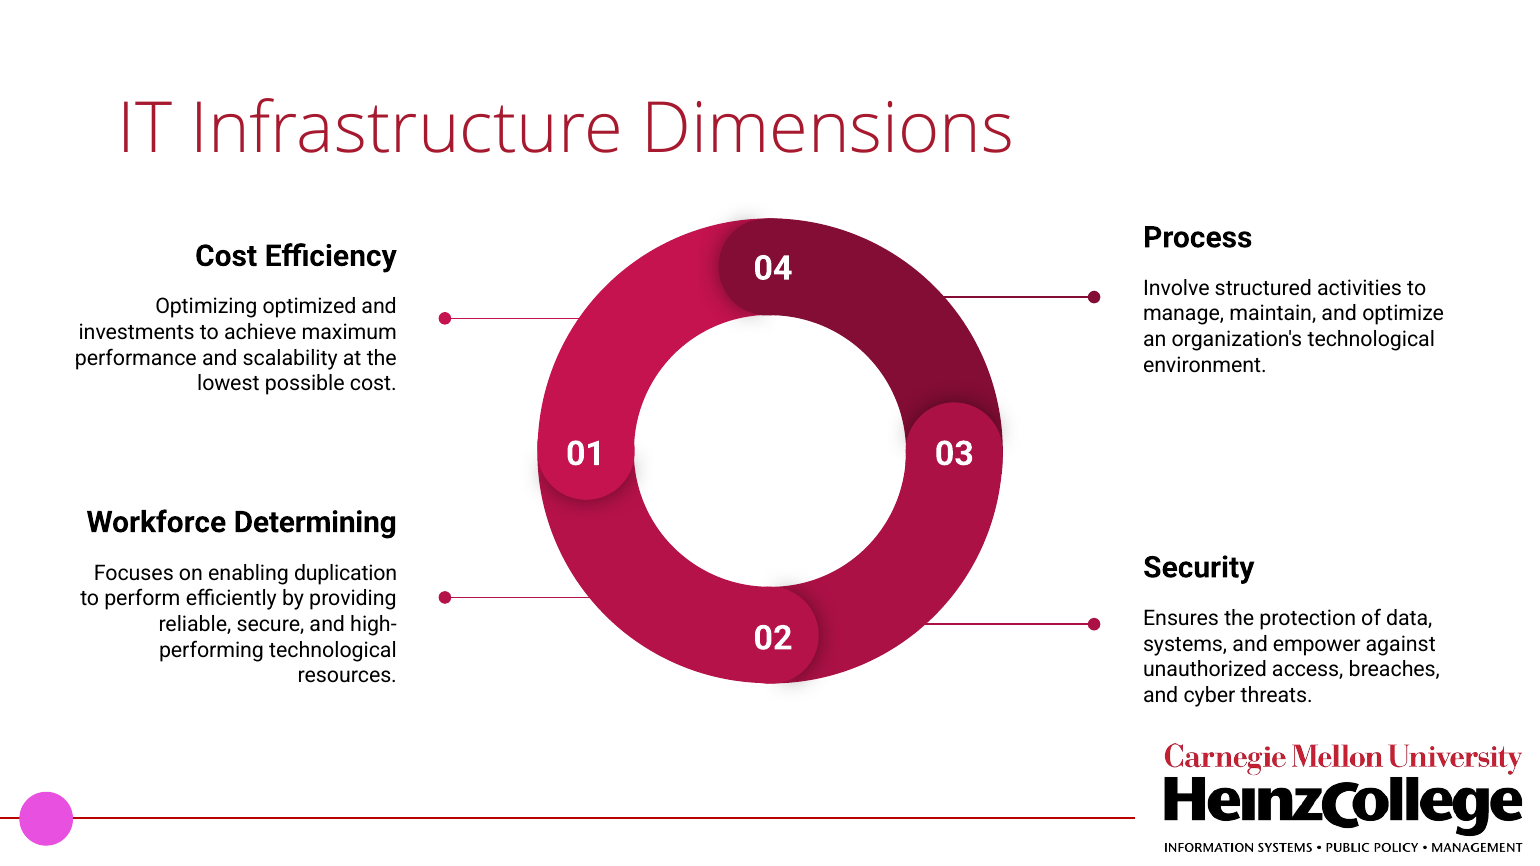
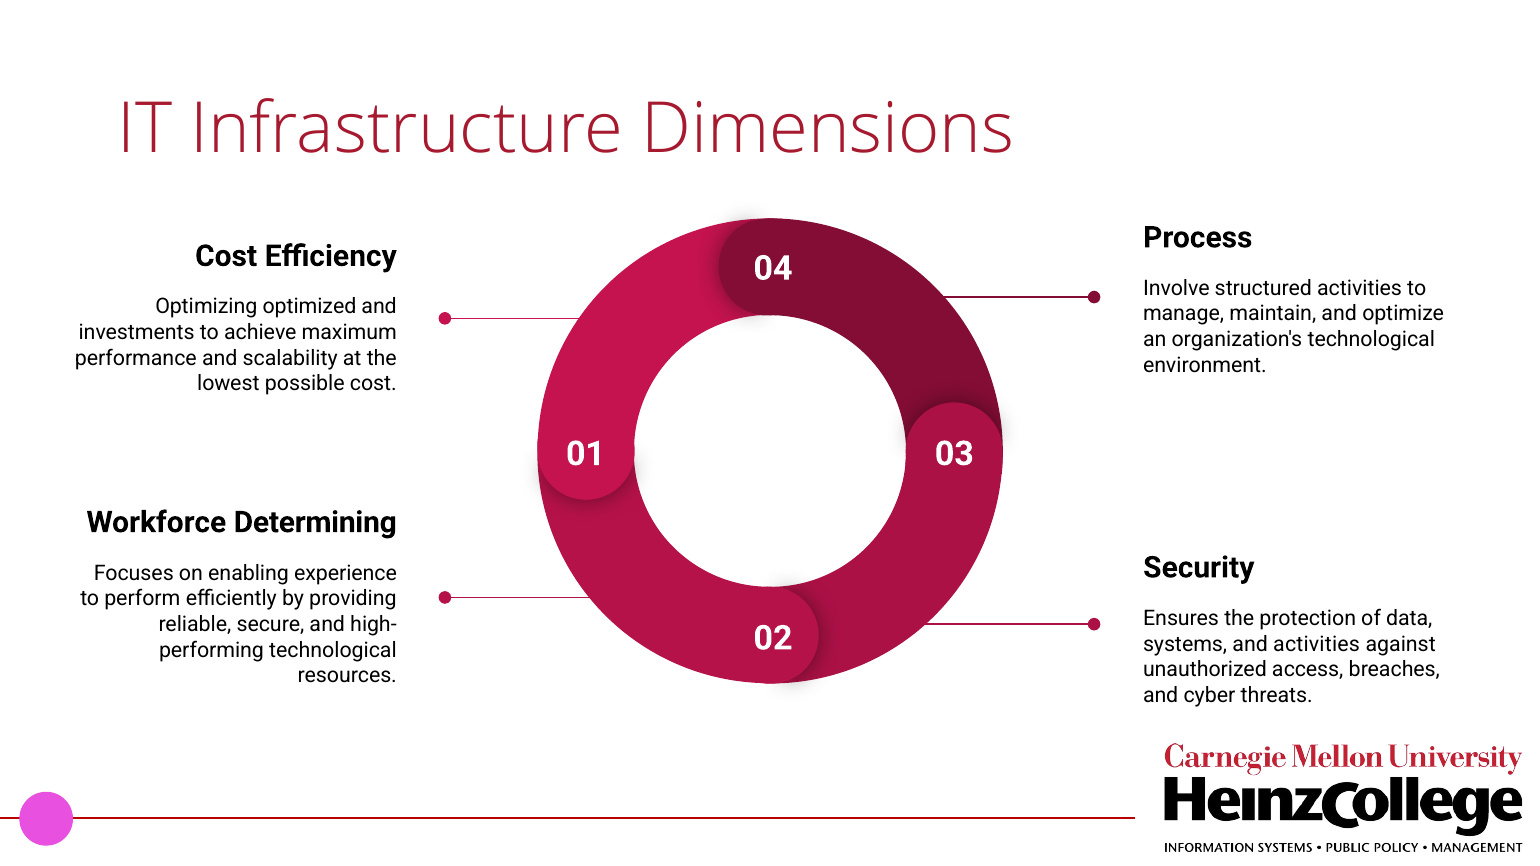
duplication: duplication -> experience (346, 573)
and empower: empower -> activities (1317, 644)
